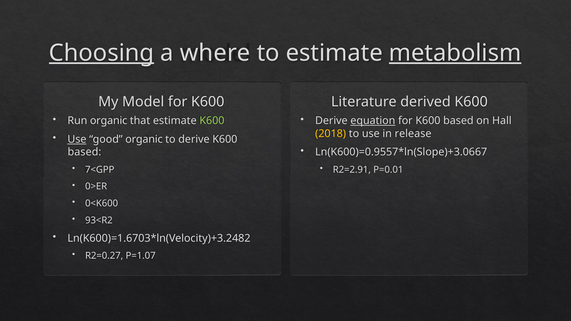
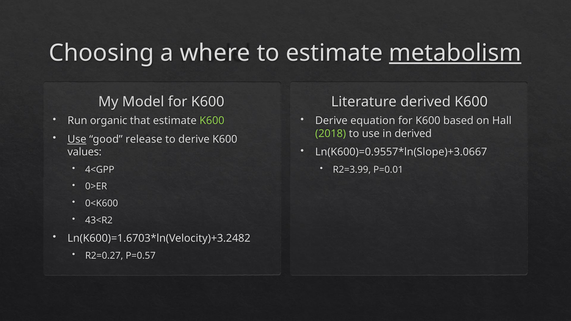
Choosing underline: present -> none (102, 53)
equation underline: present -> none (373, 121)
2018 colour: yellow -> light green (331, 134)
in release: release -> derived (413, 134)
good organic: organic -> release (144, 139)
based: based -> values (85, 152)
7<GPP: 7<GPP -> 4<GPP (100, 170)
R2=2.91: R2=2.91 -> R2=3.99 (352, 170)
93<R2: 93<R2 -> 43<R2 (99, 220)
P=1.07: P=1.07 -> P=0.57 (141, 256)
